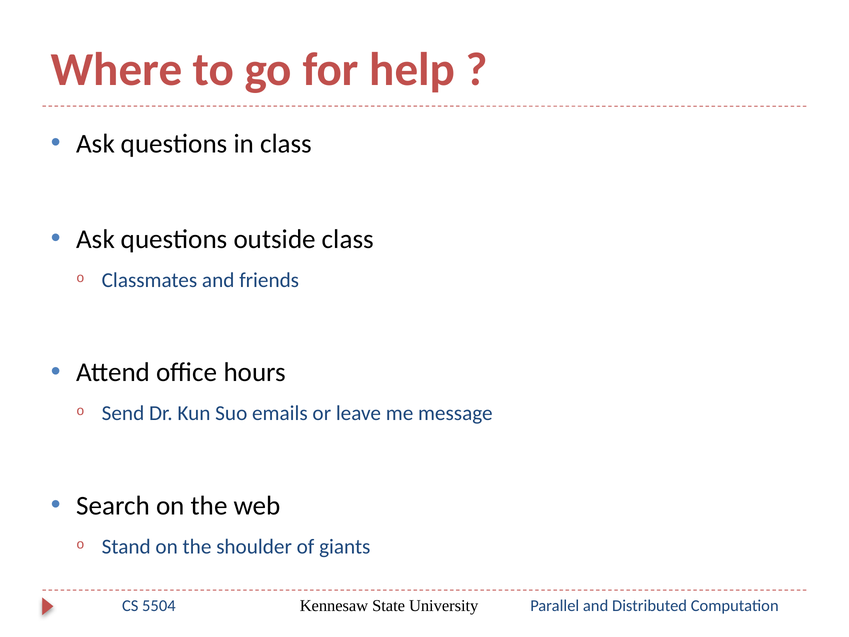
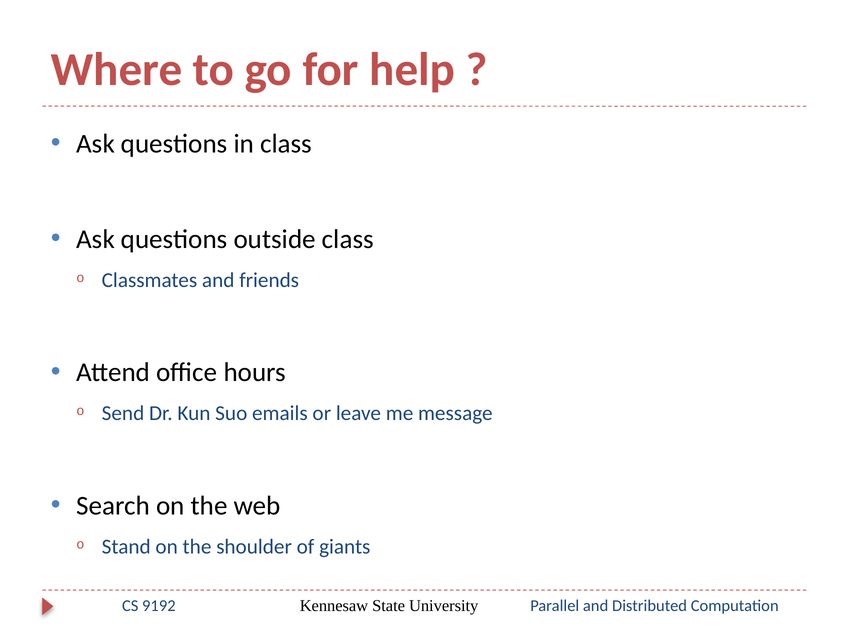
5504: 5504 -> 9192 (159, 605)
